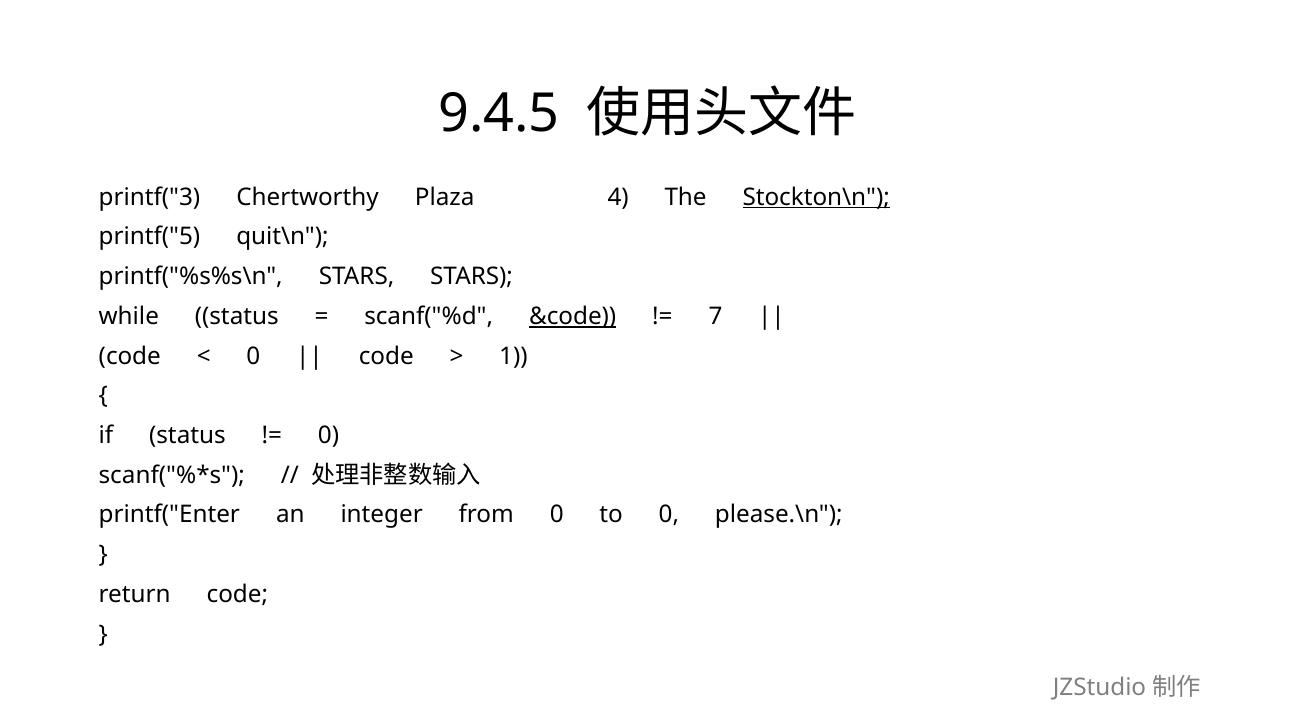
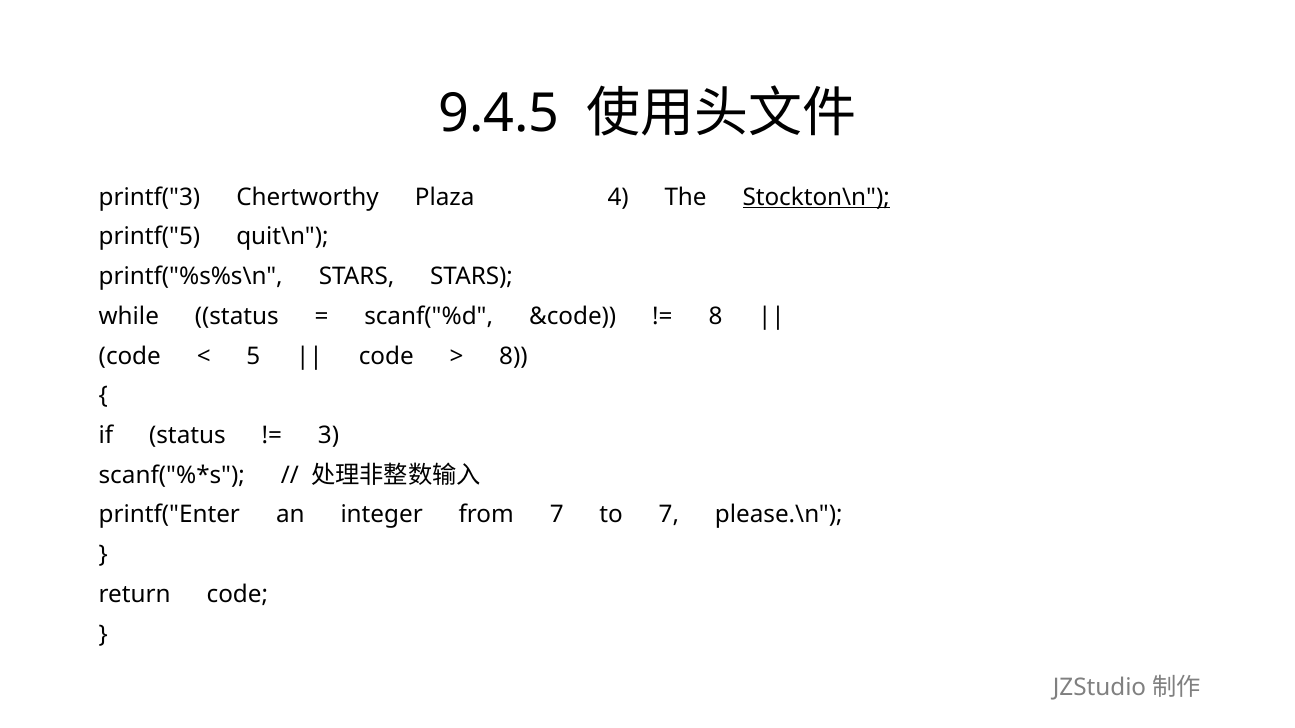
&code underline: present -> none (573, 317)
7: 7 -> 8 (715, 317)
0: 0 -> 5 (253, 356)
1: 1 -> 8 (513, 356)
0: 0 -> 3 (329, 436)
from 0: 0 -> 7 (557, 515)
to 0: 0 -> 7 (669, 515)
